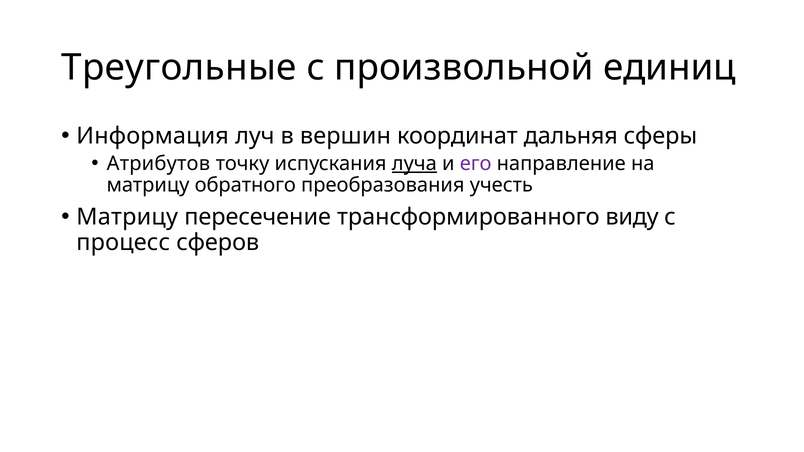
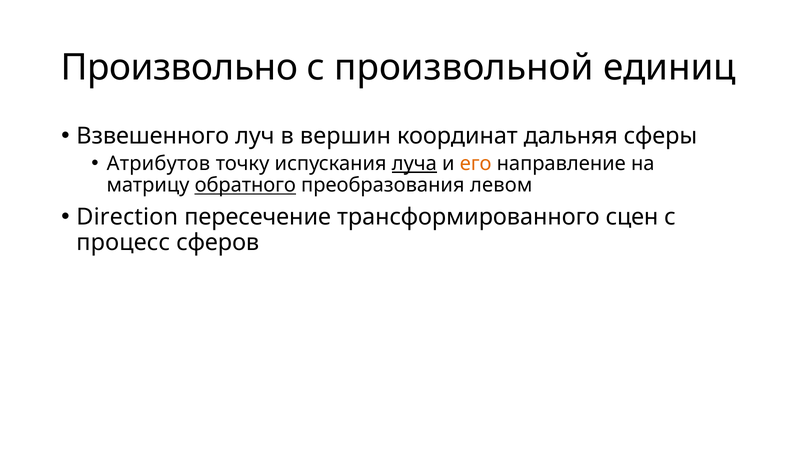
Треугольные: Треугольные -> Произвольно (179, 68)
Информация: Информация -> Взвешенного (153, 136)
его colour: purple -> orange (476, 164)
обратного underline: none -> present (245, 185)
учесть: учесть -> левом (501, 185)
Матрицу: Матрицу -> Direction (127, 217)
виду: виду -> сцен (632, 217)
